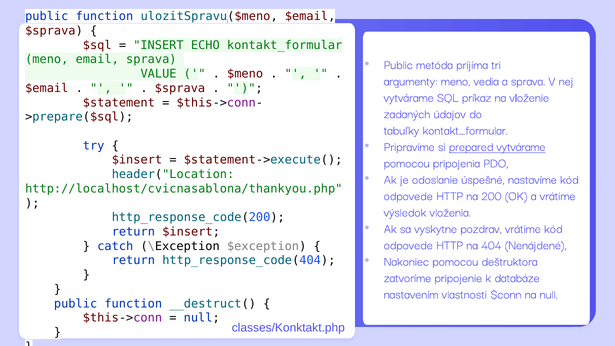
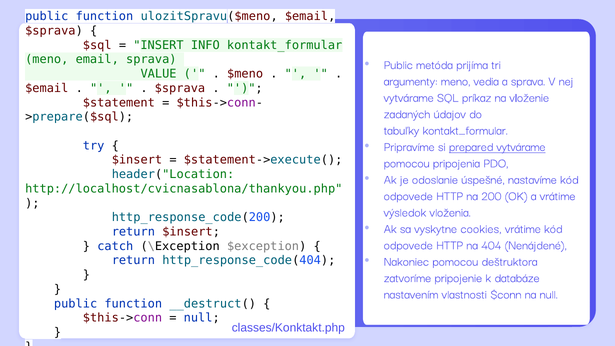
ECHO: ECHO -> INFO (205, 45)
pozdrav: pozdrav -> cookies (481, 228)
